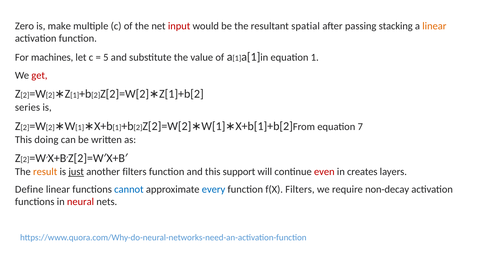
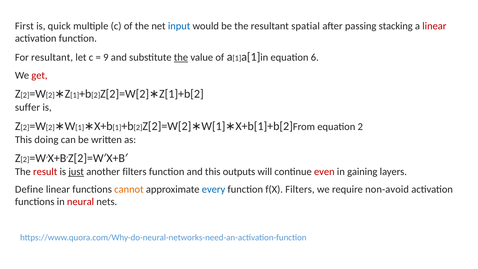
Zero: Zero -> First (24, 26)
make: make -> quick (59, 26)
input colour: red -> blue (179, 26)
linear colour: orange -> red (434, 26)
For machines: machines -> resultant (52, 58)
5: 5 -> 9 (106, 58)
the underline: none -> present (181, 58)
equation 1: 1 -> 6 (315, 58)
series: series -> suffer (28, 107)
equation 7: 7 -> 2 (360, 127)
result colour: orange -> red (45, 172)
support: support -> outputs (239, 172)
creates: creates -> gaining (362, 172)
cannot colour: blue -> orange (129, 189)
non-decay: non-decay -> non-avoid (387, 189)
